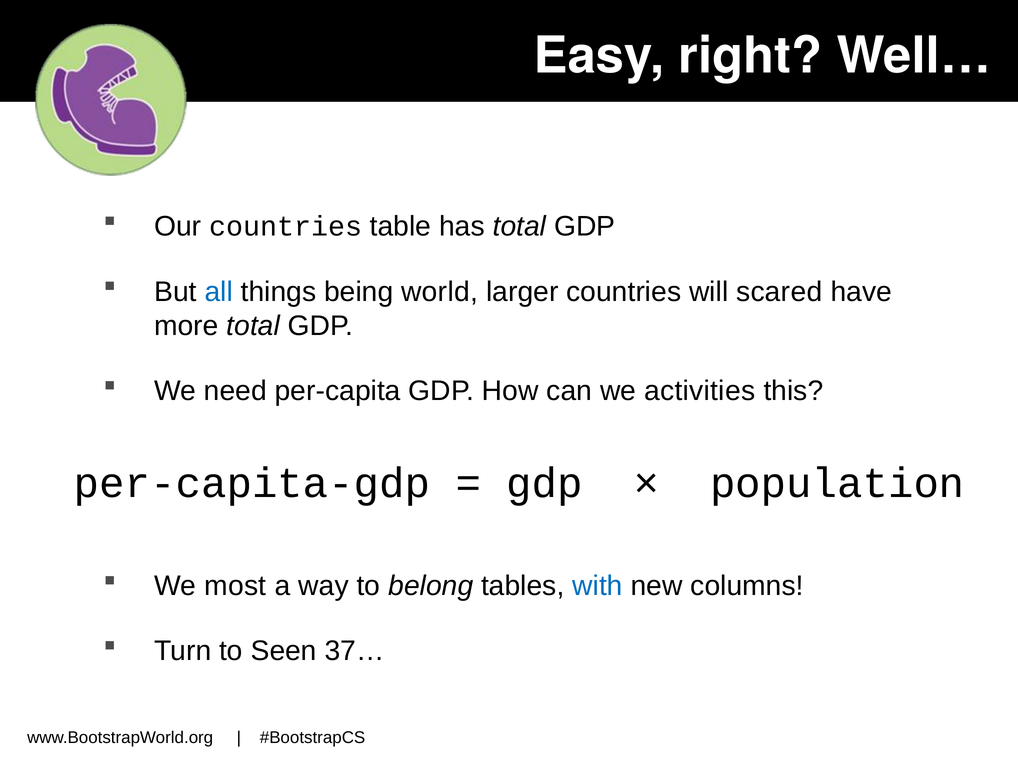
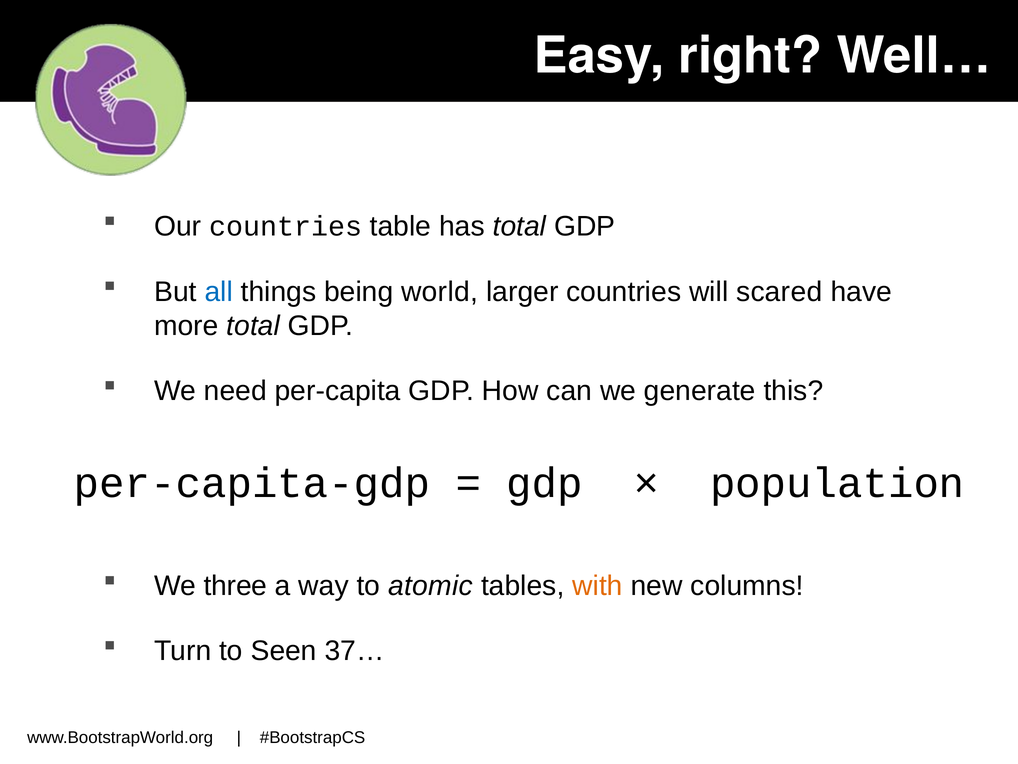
activities: activities -> generate (700, 391)
most: most -> three (236, 586)
belong: belong -> atomic (431, 586)
with colour: blue -> orange (598, 586)
